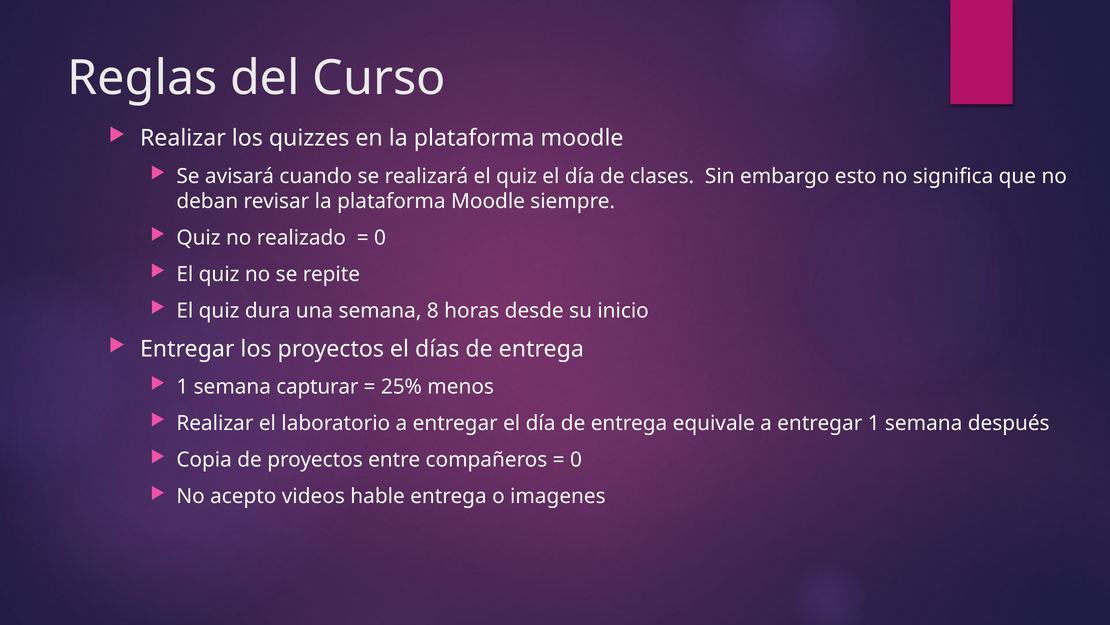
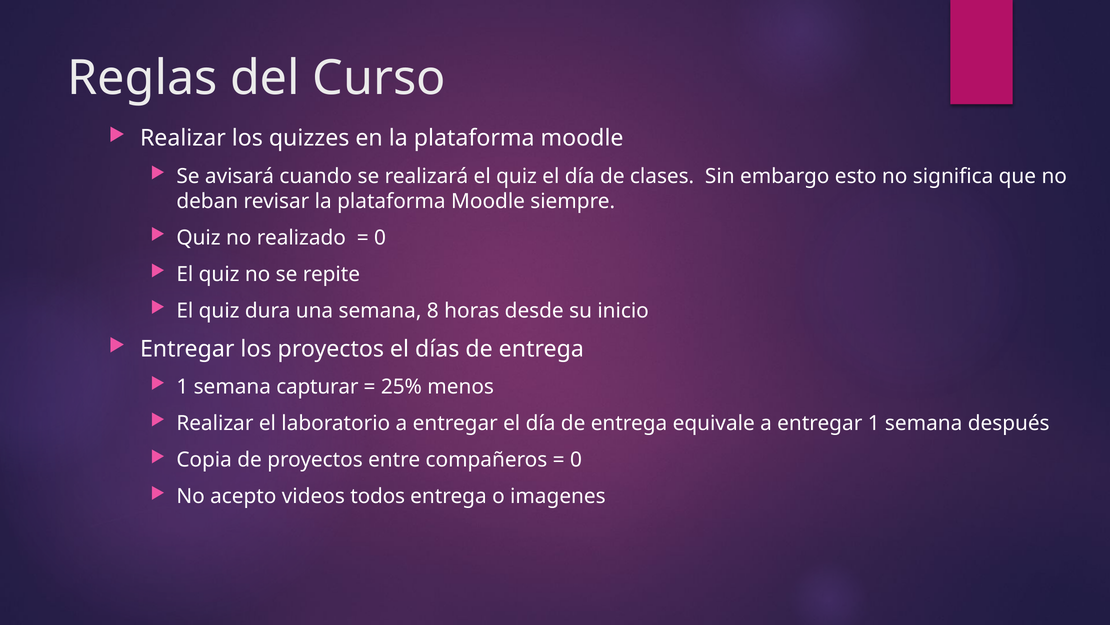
hable: hable -> todos (378, 496)
